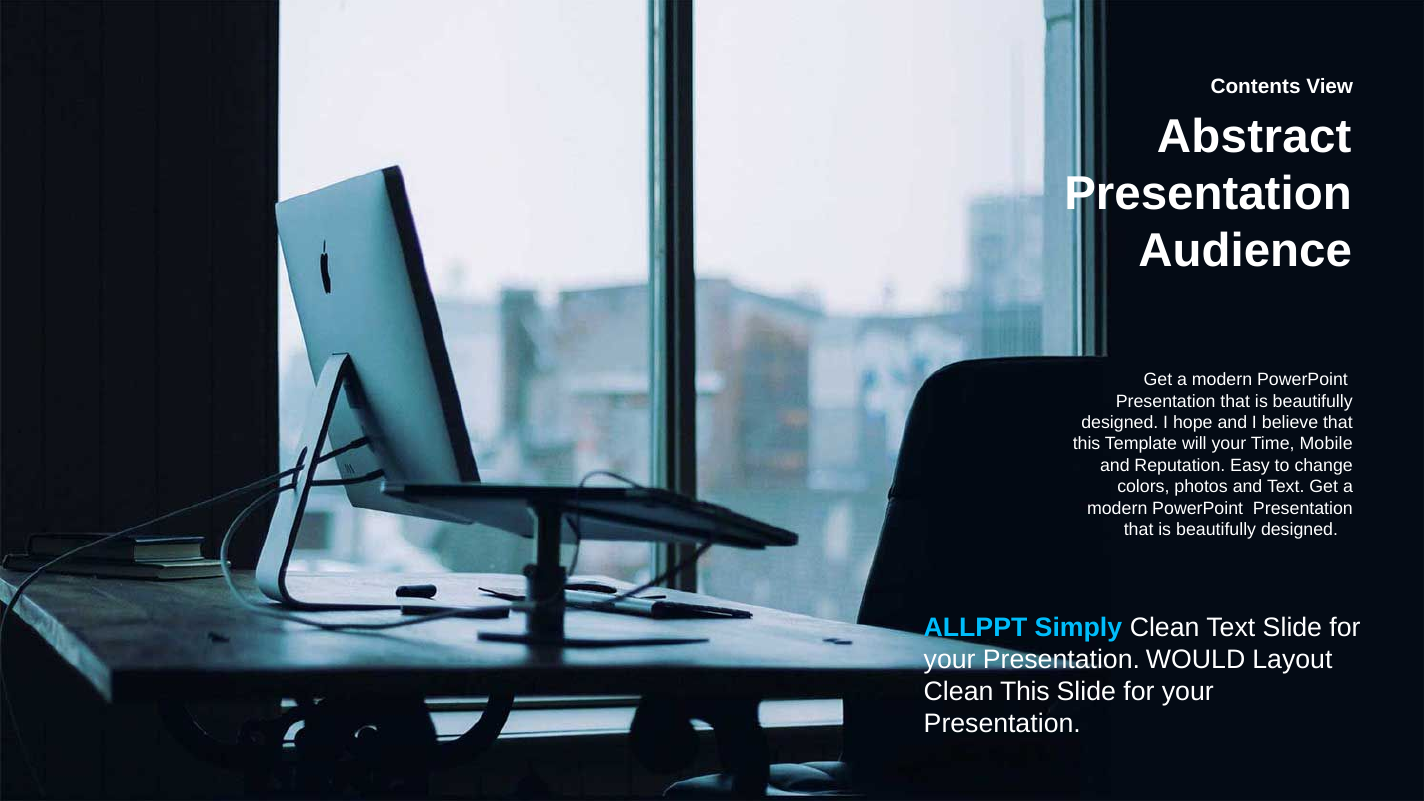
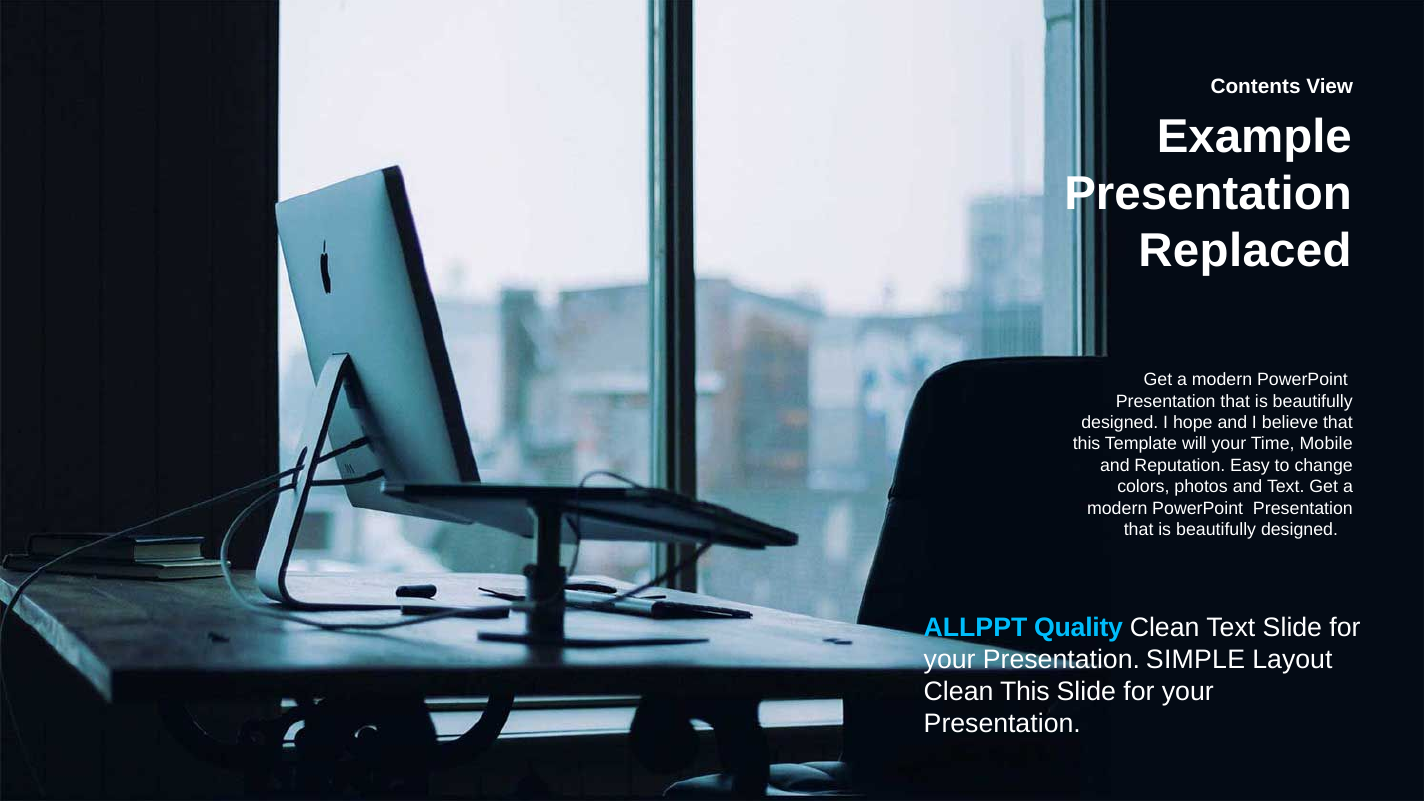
Abstract: Abstract -> Example (1254, 136)
Audience: Audience -> Replaced (1245, 250)
Simply: Simply -> Quality (1079, 627)
WOULD: WOULD -> SIMPLE (1196, 659)
